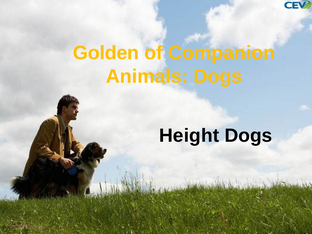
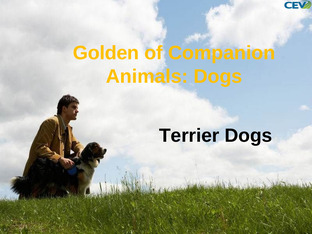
Height: Height -> Terrier (189, 136)
